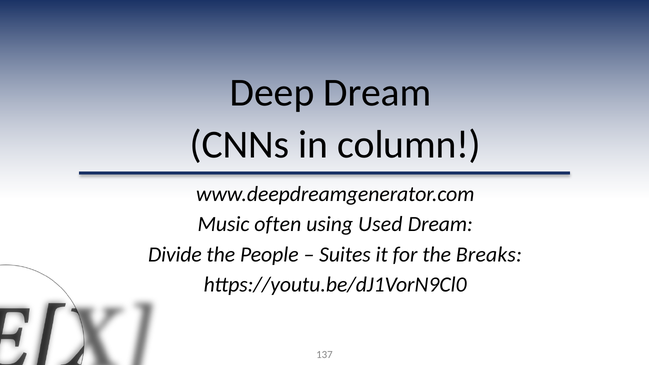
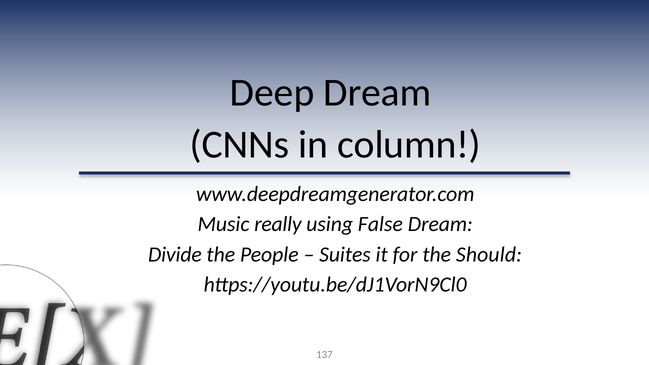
often: often -> really (278, 224)
Used: Used -> False (380, 224)
Breaks: Breaks -> Should (489, 255)
